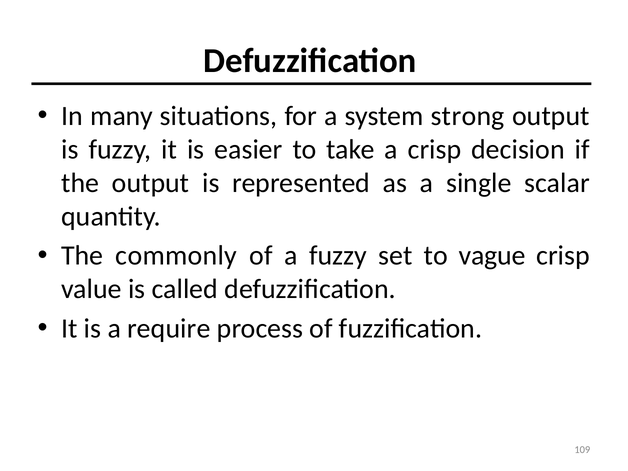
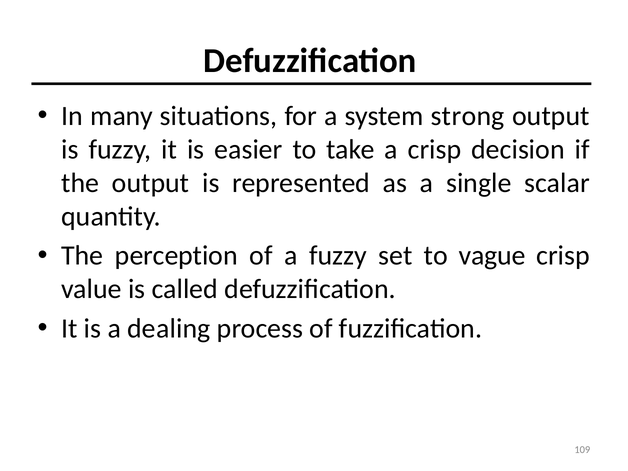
commonly: commonly -> perception (176, 256)
require: require -> dealing (169, 328)
